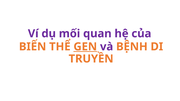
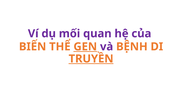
TRUYỀN underline: none -> present (91, 59)
